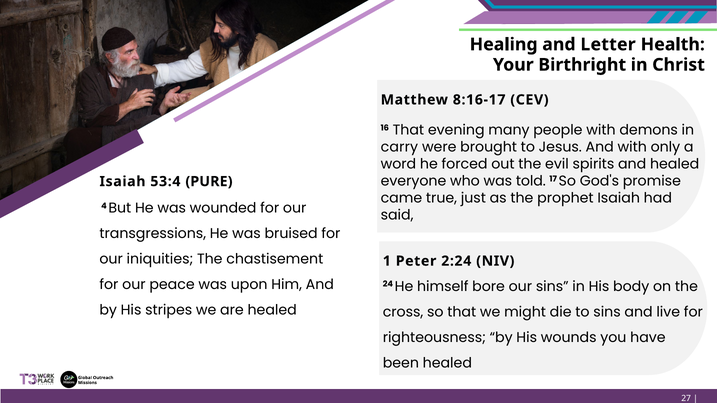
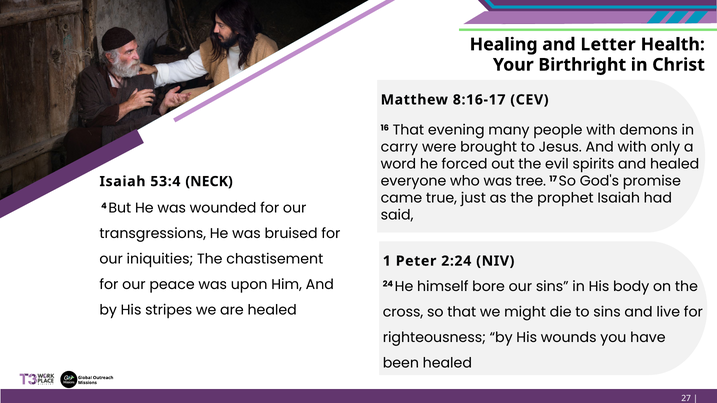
PURE: PURE -> NECK (209, 182)
told: told -> tree (531, 181)
